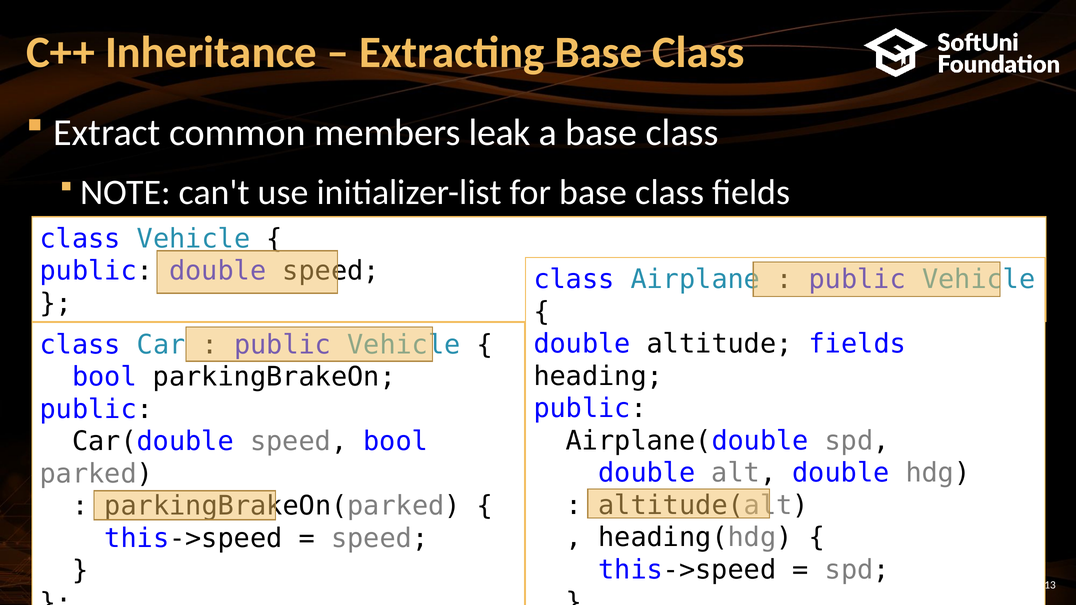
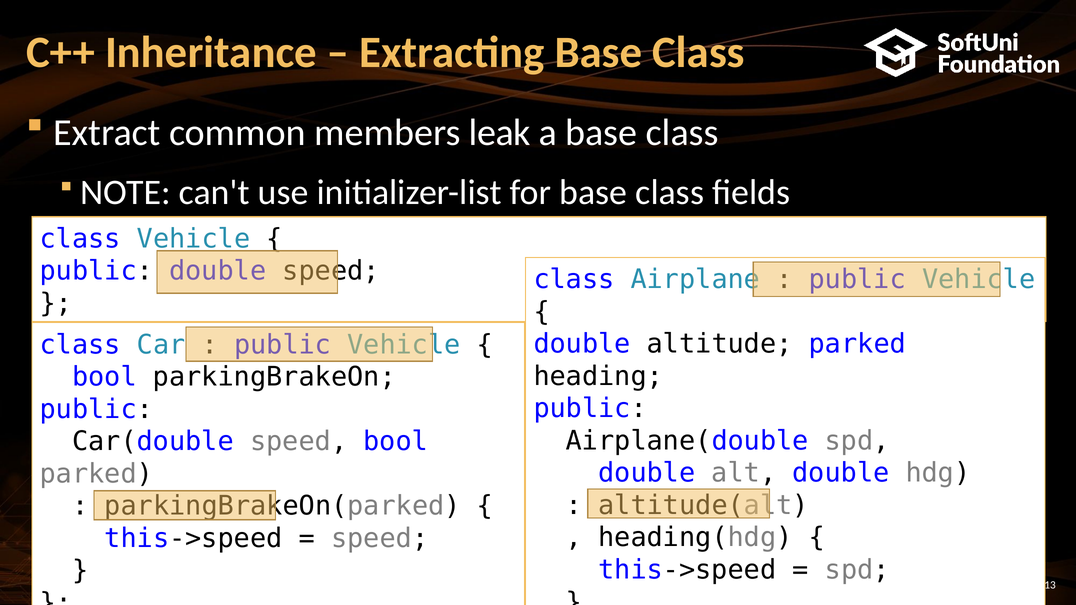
altitude fields: fields -> parked (857, 344)
